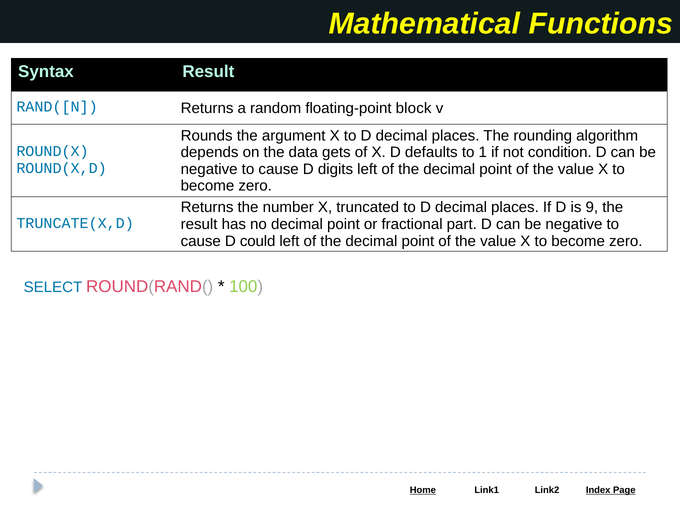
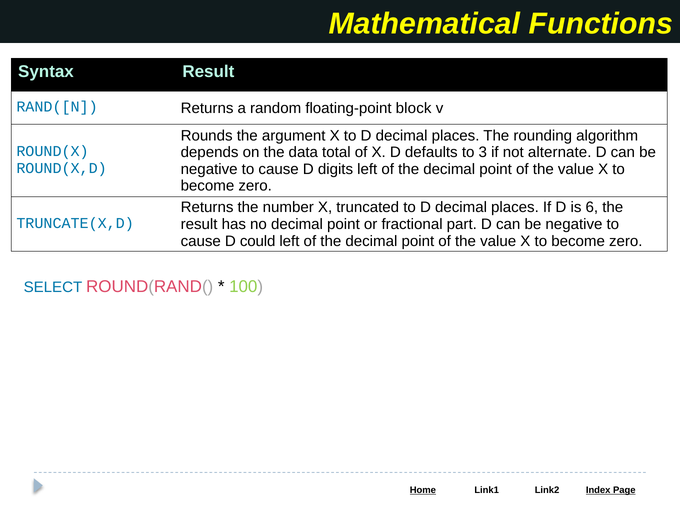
gets: gets -> total (336, 152)
1: 1 -> 3 (483, 152)
condition: condition -> alternate (560, 152)
9: 9 -> 6 (592, 207)
